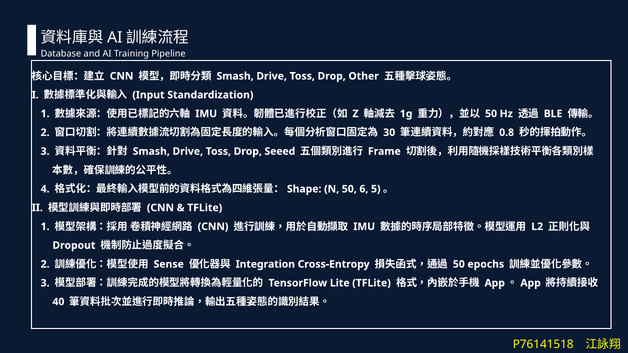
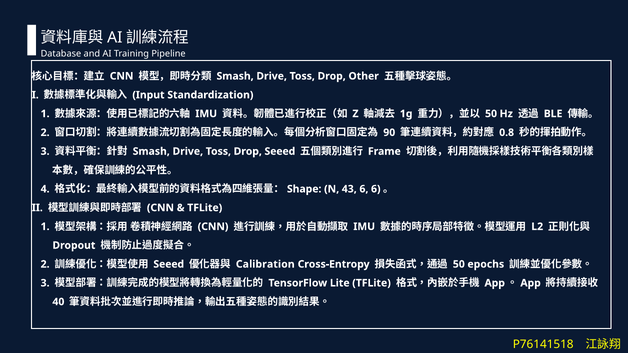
30: 30 -> 90 (389, 133)
N 50: 50 -> 43 (349, 189)
6 5: 5 -> 6 (376, 189)
Sense: Sense -> Seeed (169, 264)
Integration: Integration -> Calibration (265, 264)
